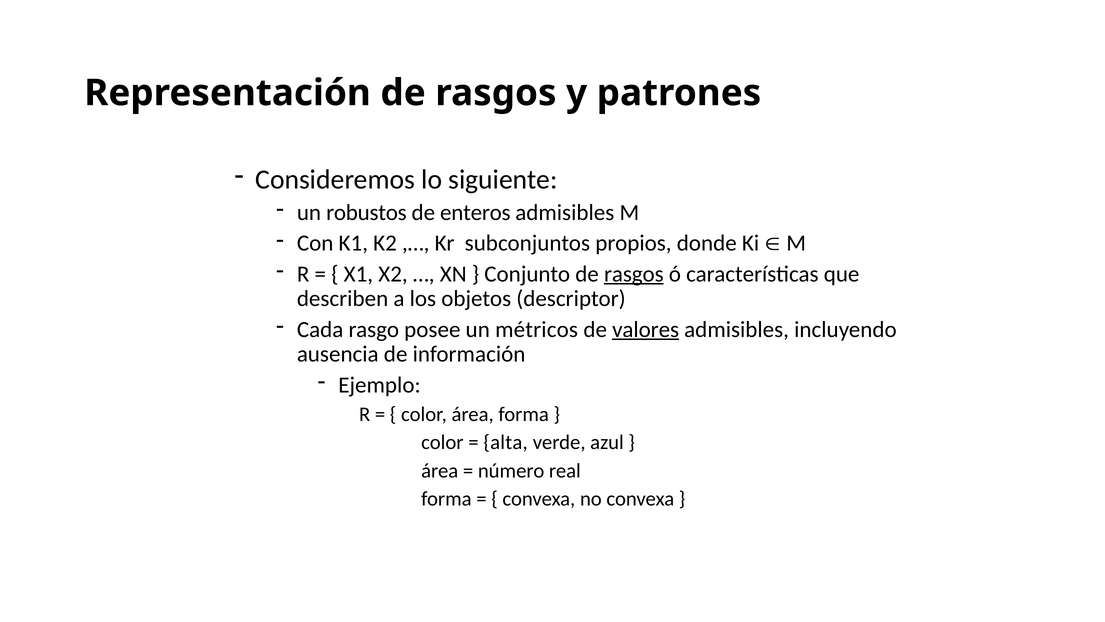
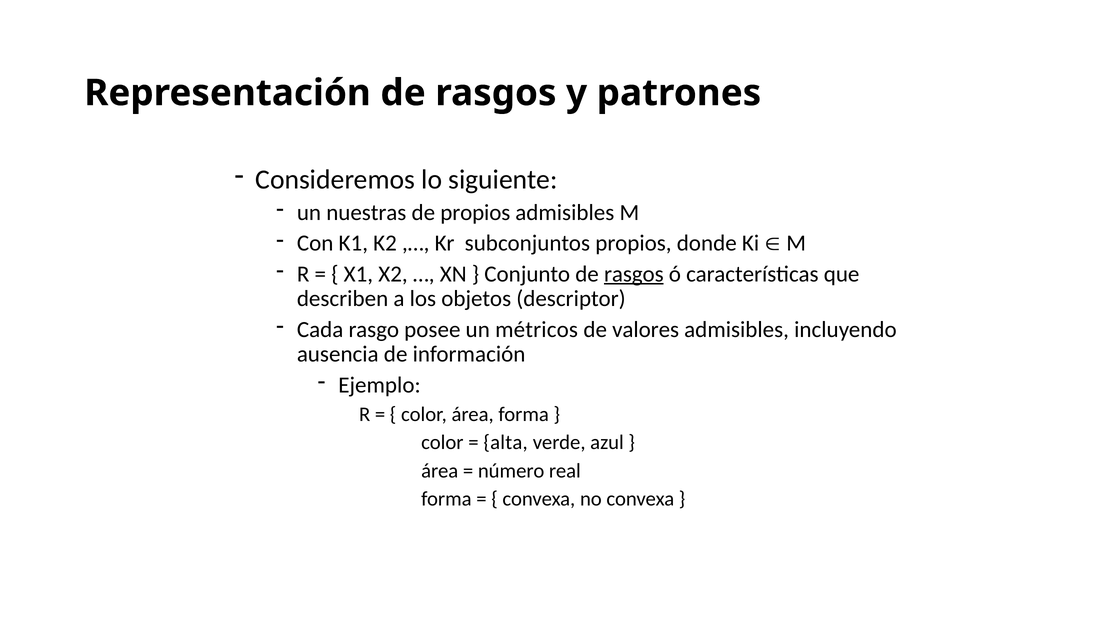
robustos: robustos -> nuestras (366, 213)
de enteros: enteros -> propios (475, 213)
valores underline: present -> none (646, 329)
